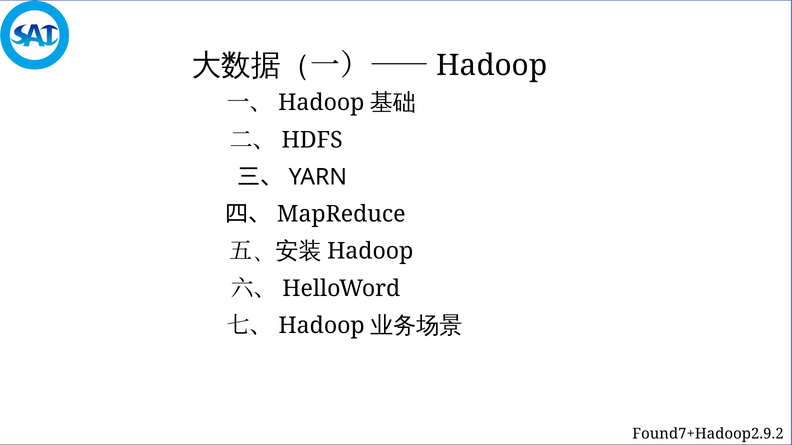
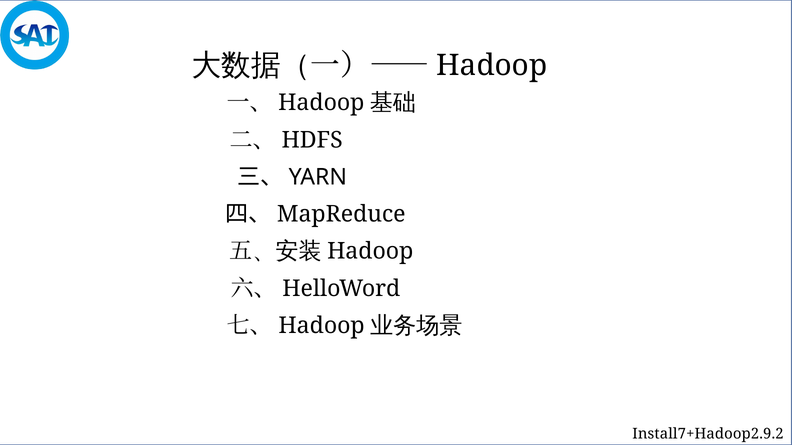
Found7+Hadoop2.9.2: Found7+Hadoop2.9.2 -> Install7+Hadoop2.9.2 (708, 434)
